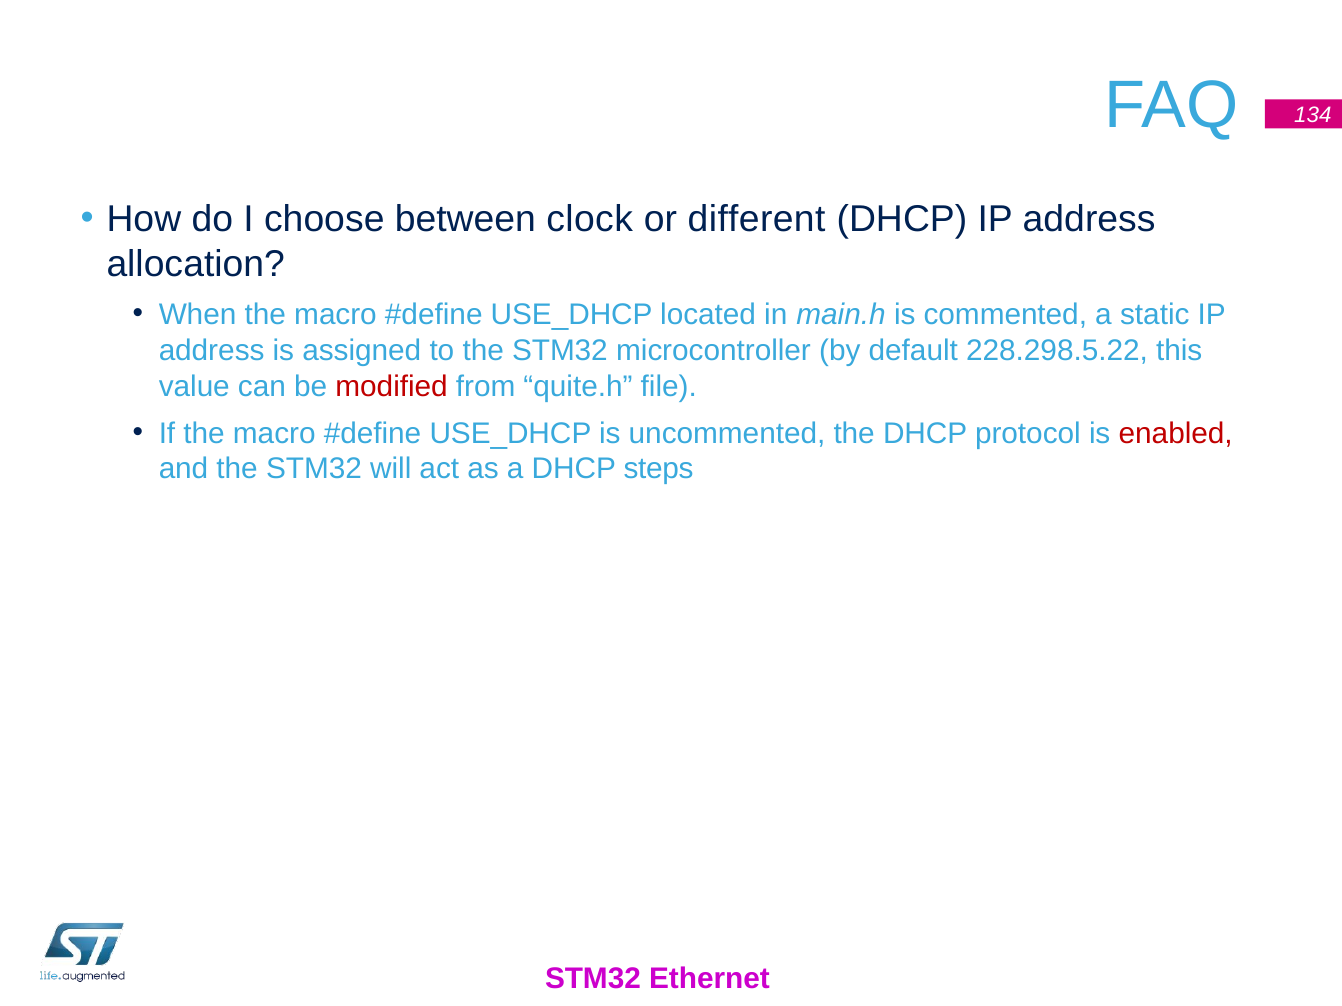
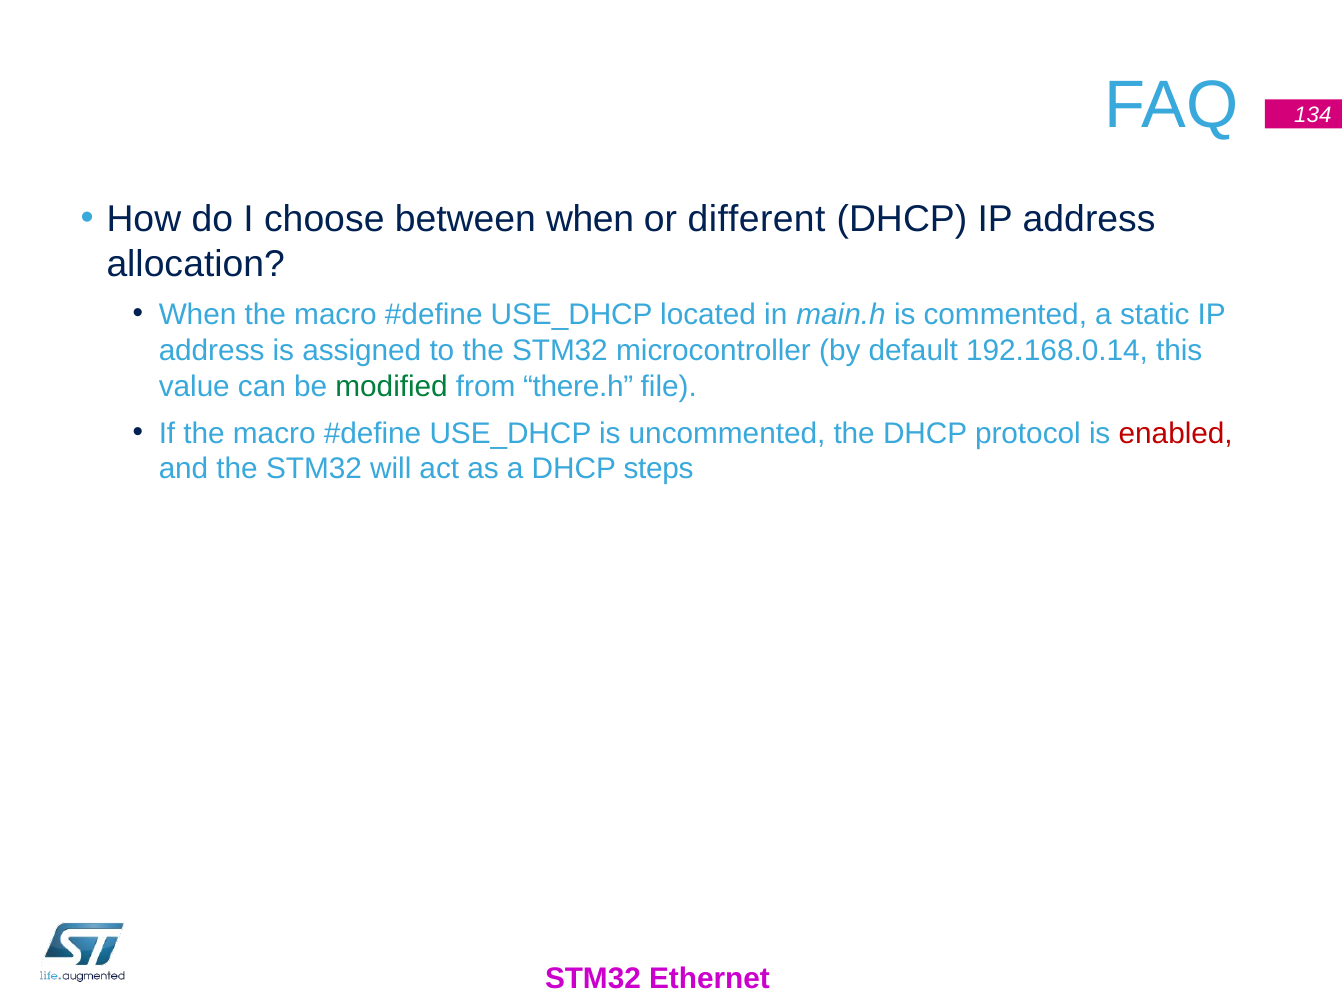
between clock: clock -> when (590, 219)
228.298.5.22: 228.298.5.22 -> 192.168.0.14 (1057, 351)
modified colour: red -> green (392, 386)
quite.h: quite.h -> there.h (578, 386)
